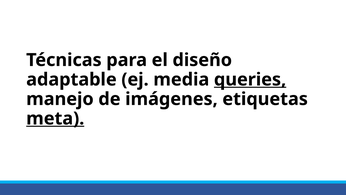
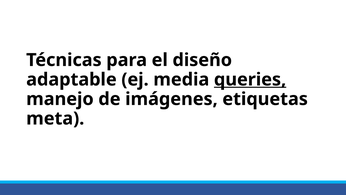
meta underline: present -> none (55, 118)
